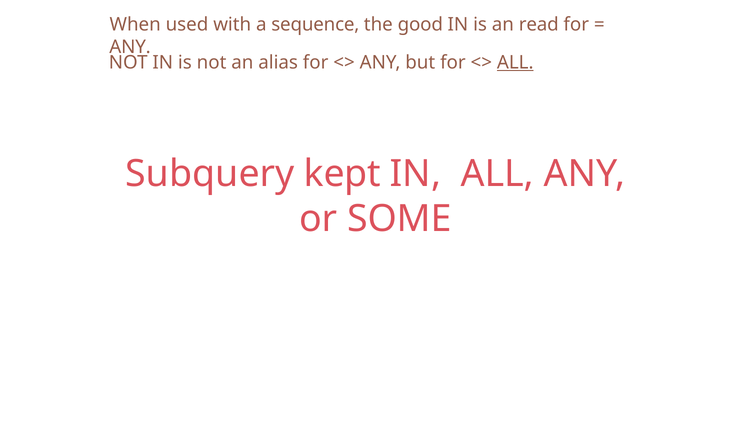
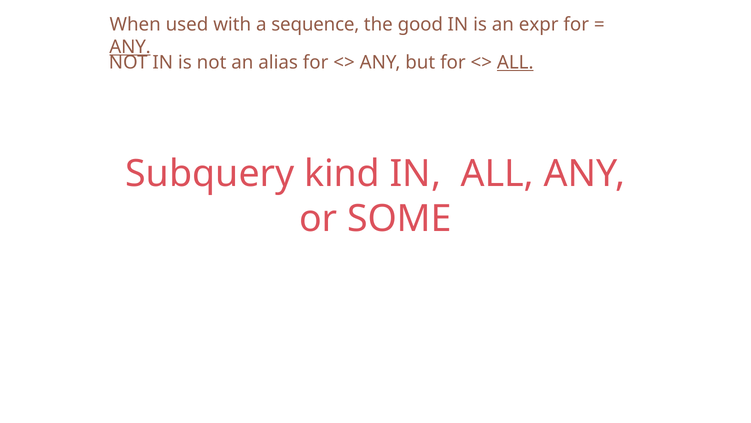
read: read -> expr (539, 24)
ANY underline: none -> present (130, 47)
kept: kept -> kind (342, 173)
